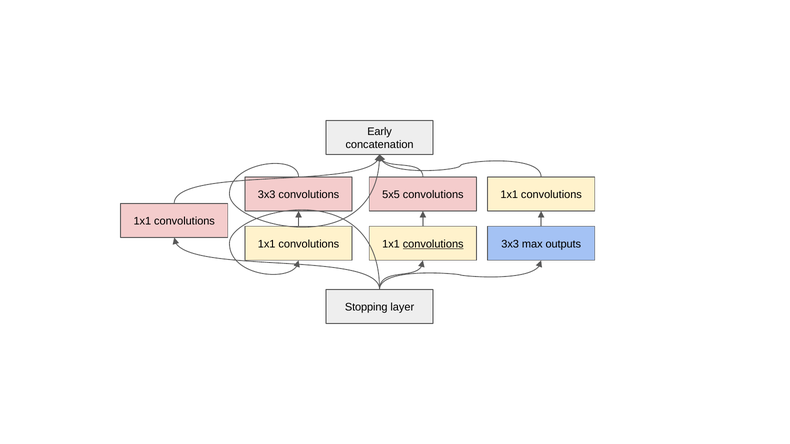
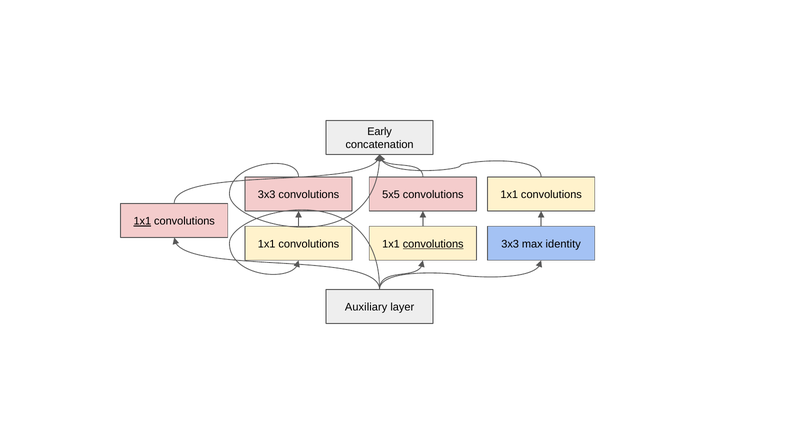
1x1 underline: none -> present (142, 221)
outputs: outputs -> identity (563, 244)
Stopping: Stopping -> Auxiliary (366, 308)
